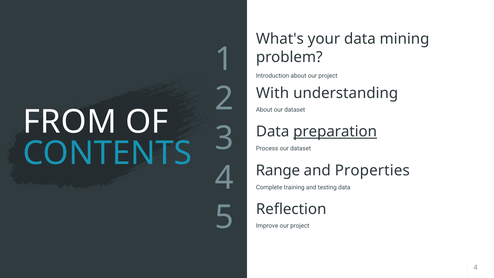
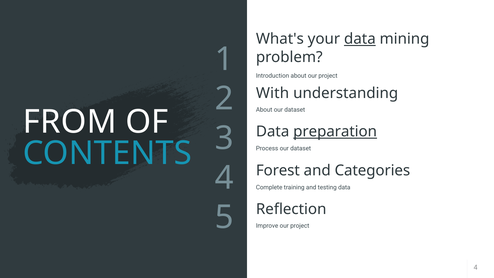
data underline: none -> present (360, 39)
Range: Range -> Forest (278, 170)
Properties: Properties -> Categories (372, 170)
